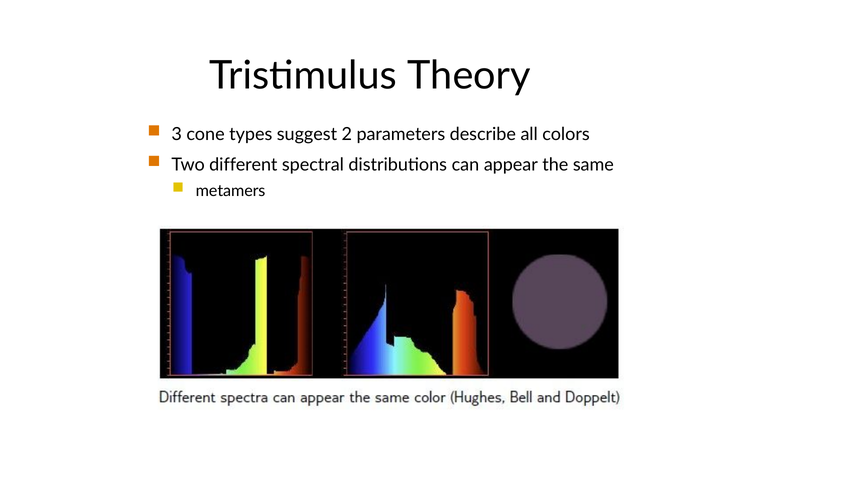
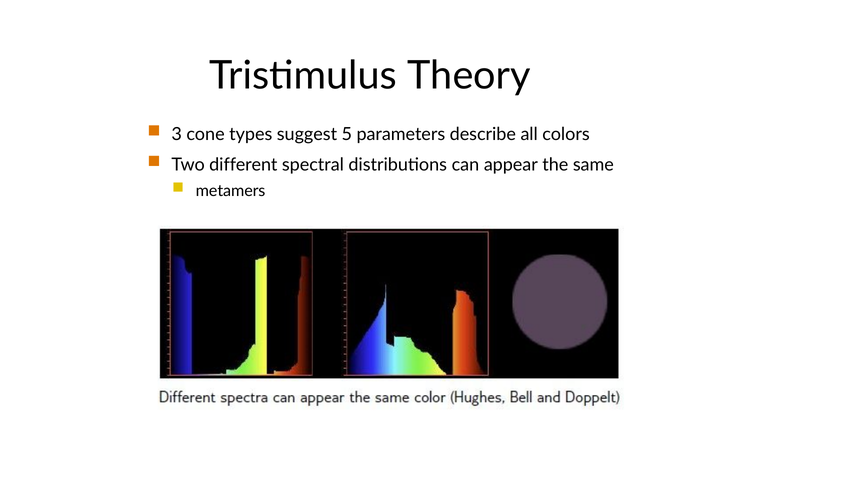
2: 2 -> 5 (347, 134)
